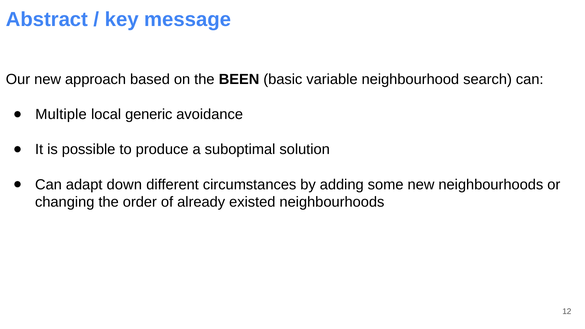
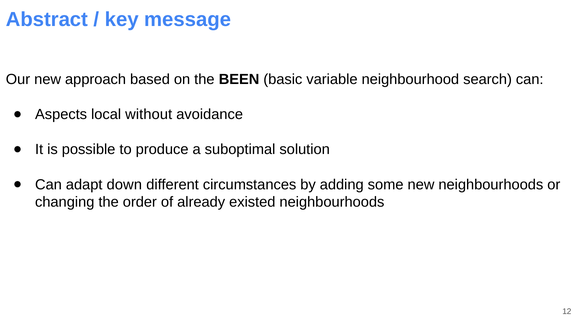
Multiple: Multiple -> Aspects (61, 114)
generic: generic -> without (149, 114)
